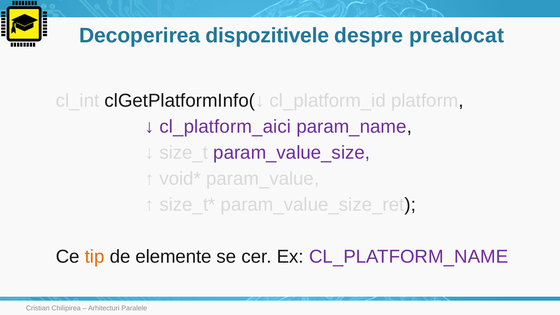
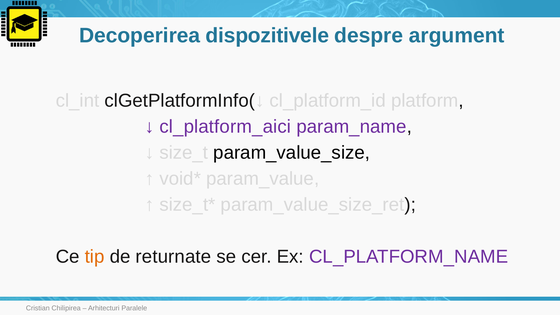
prealocat: prealocat -> argument (457, 36)
param_value_size colour: purple -> black (292, 153)
elemente: elemente -> returnate (173, 257)
